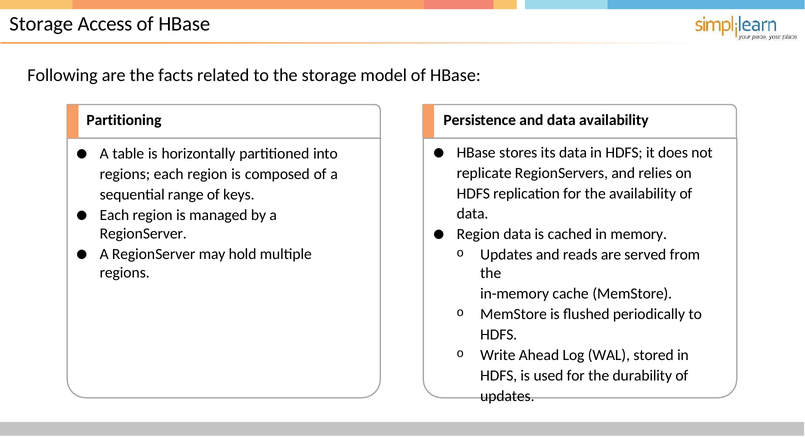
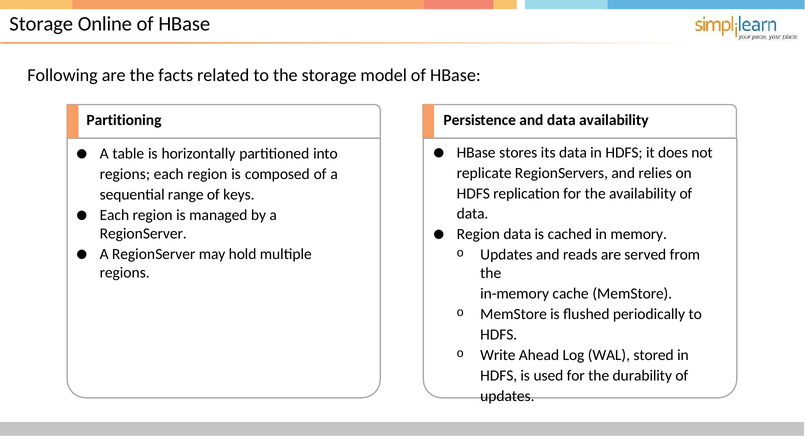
Access: Access -> Online (105, 24)
